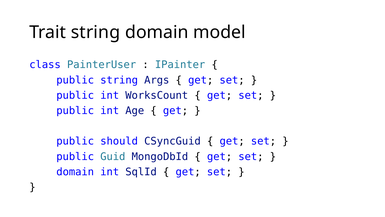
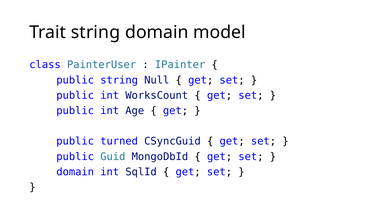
Args: Args -> Null (157, 80)
should: should -> turned (119, 141)
